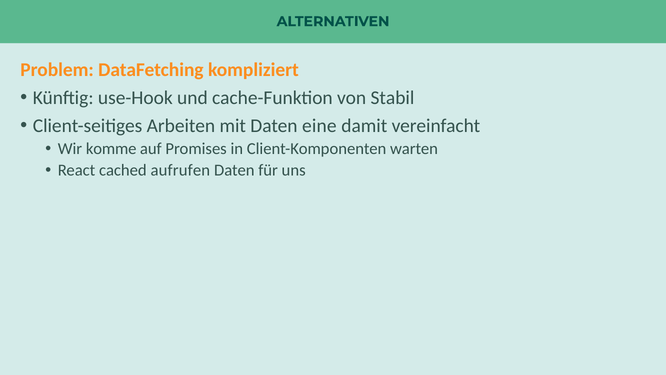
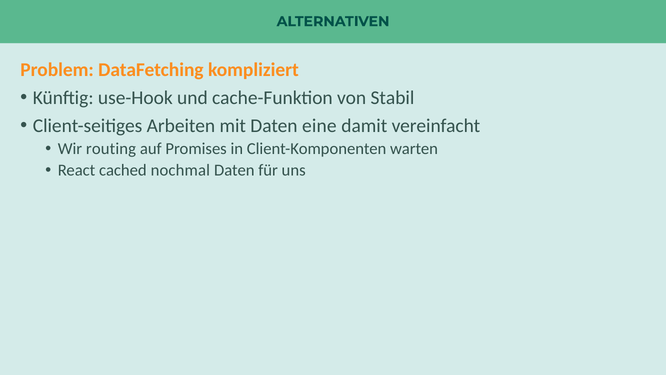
komme: komme -> routing (111, 149)
aufrufen: aufrufen -> nochmal (180, 170)
